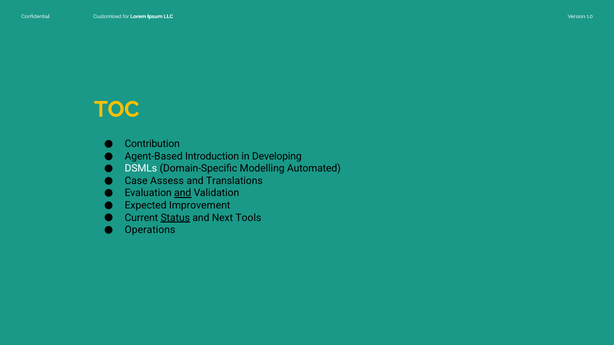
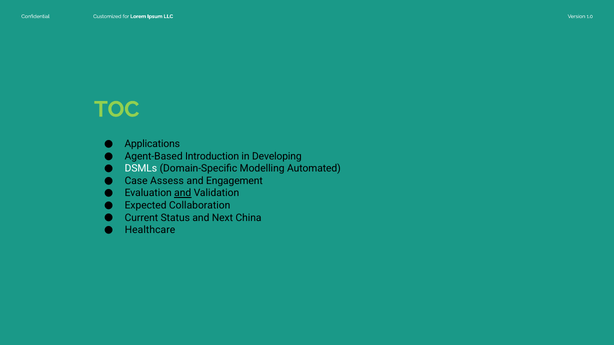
TOC colour: yellow -> light green (117, 110)
Contribution: Contribution -> Applications (152, 144)
Translations: Translations -> Engagement (234, 181)
Improvement: Improvement -> Collaboration (200, 206)
Status underline: present -> none (175, 218)
Tools: Tools -> China (248, 218)
Operations: Operations -> Healthcare (150, 230)
